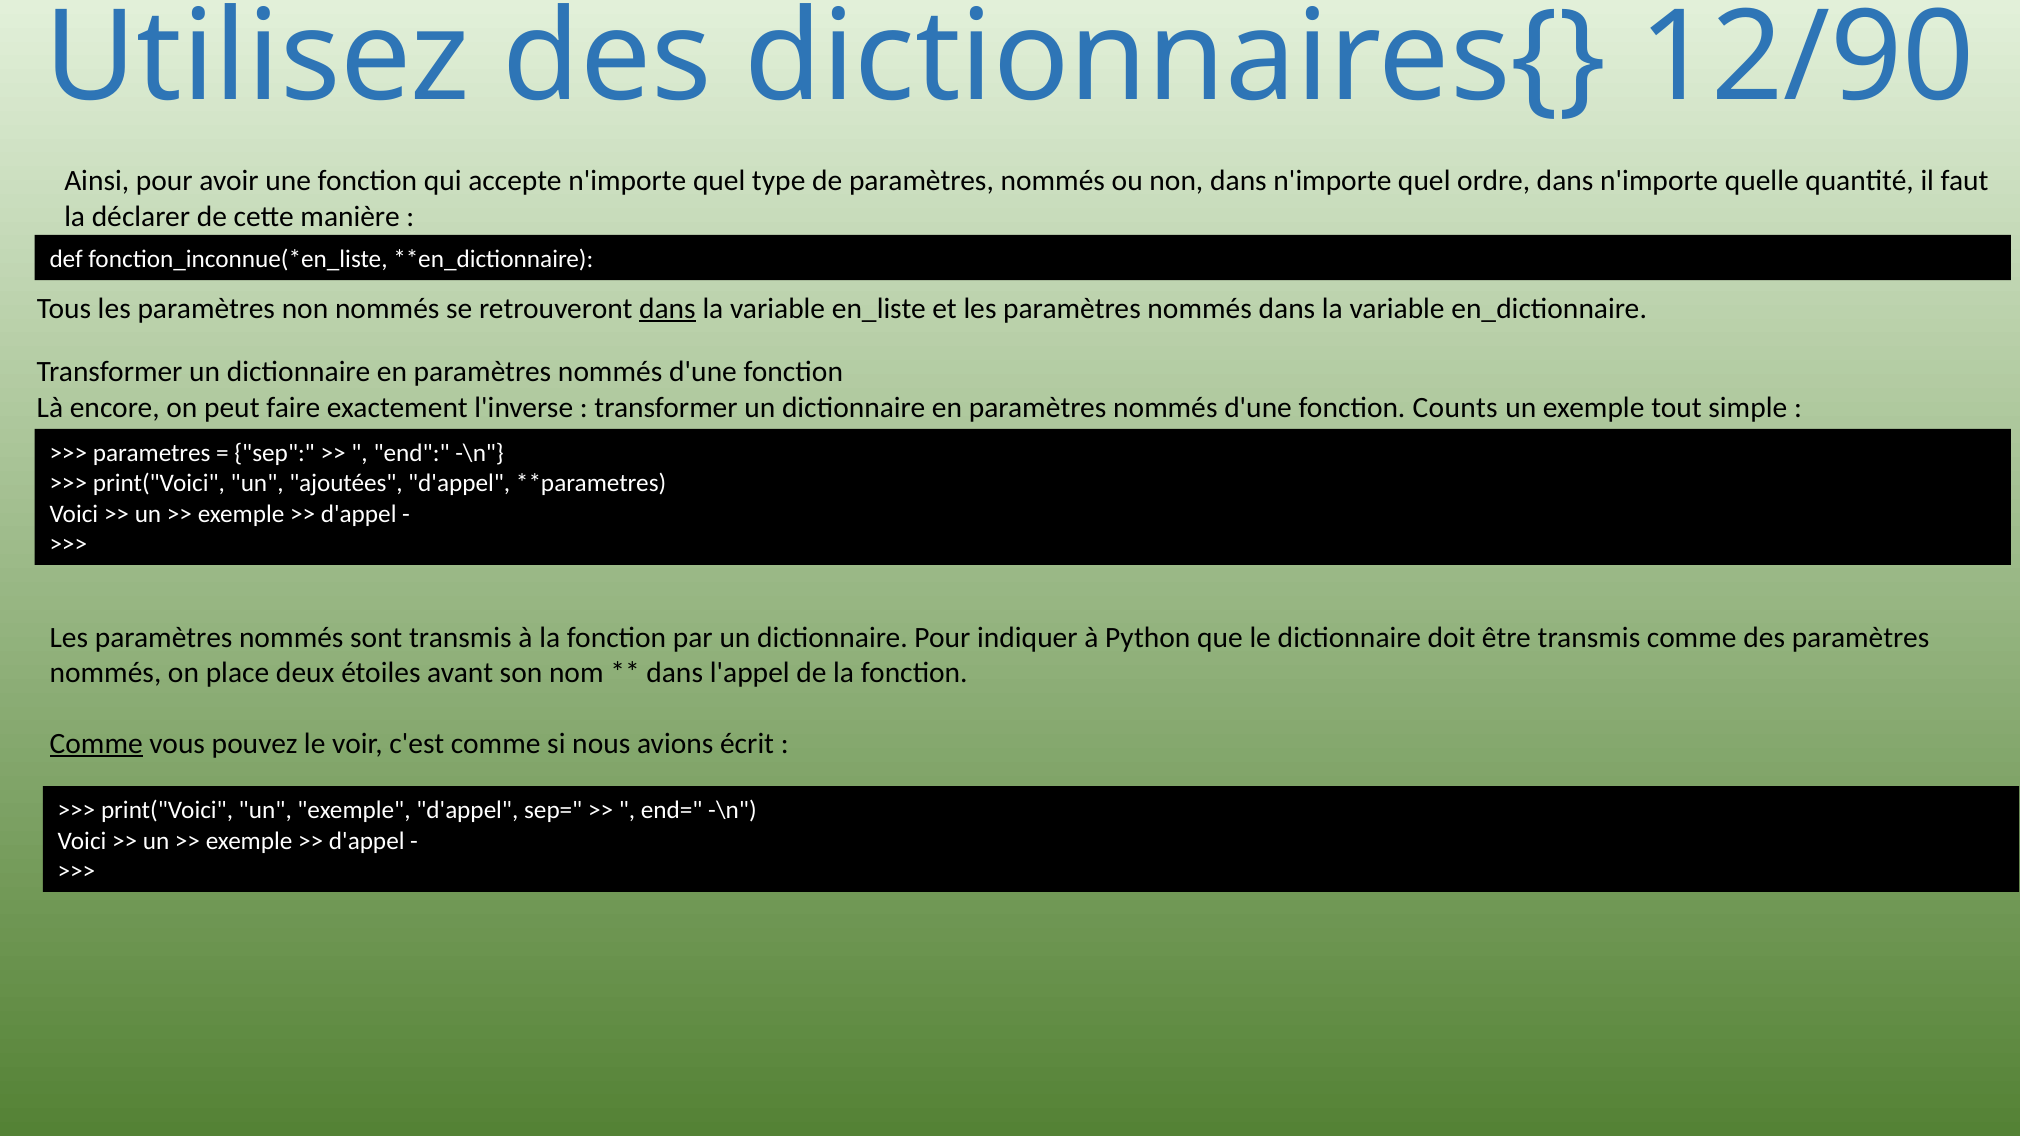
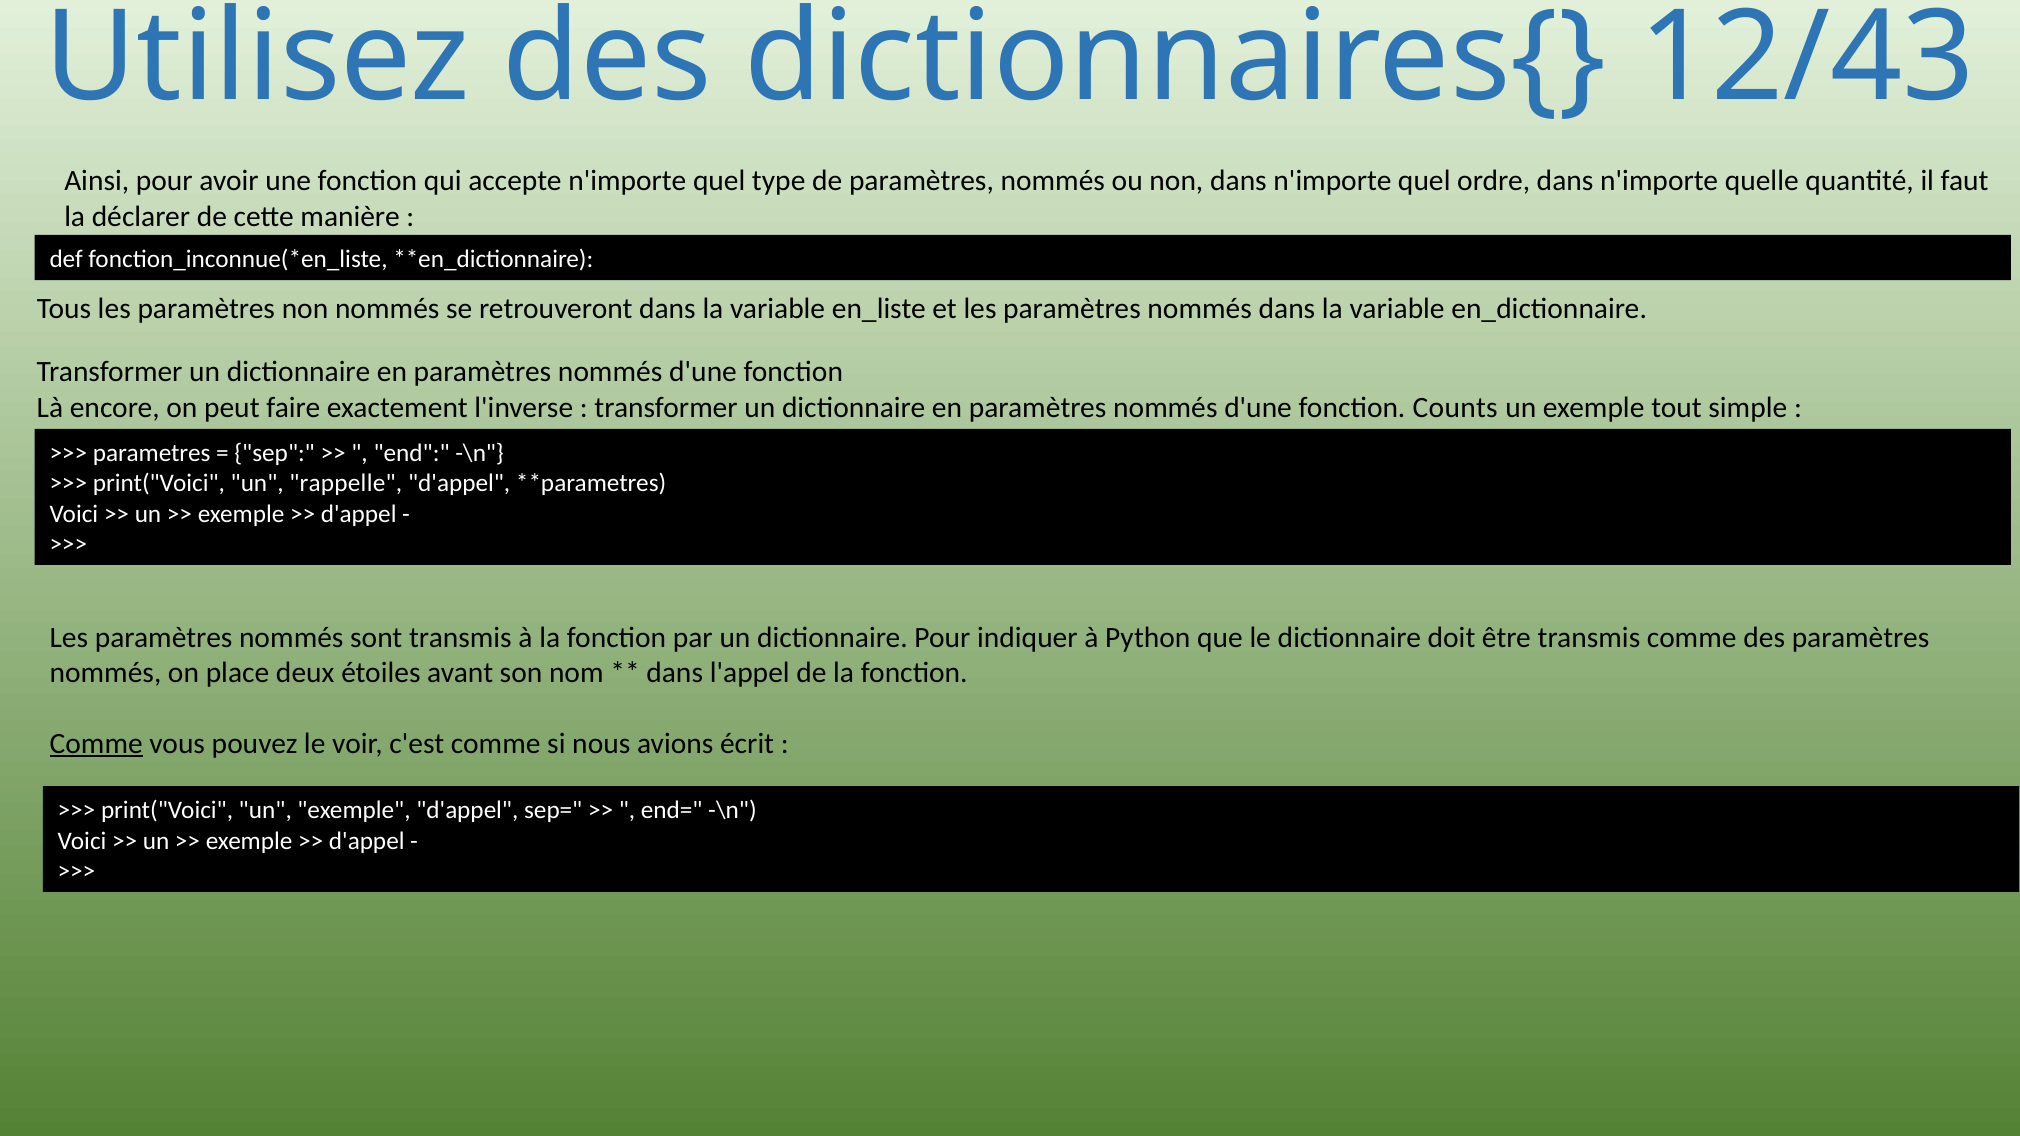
12/90: 12/90 -> 12/43 (1807, 58)
dans underline: present -> none (667, 308)
ajoutées: ajoutées -> rappelle (346, 484)
